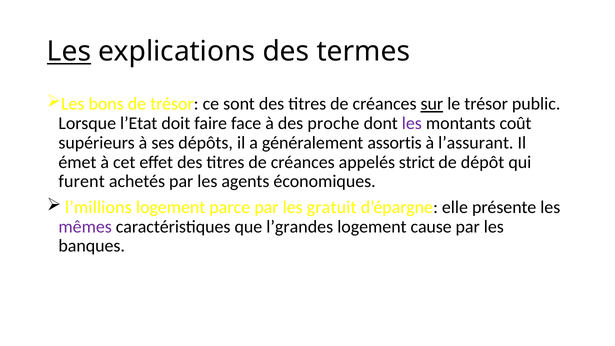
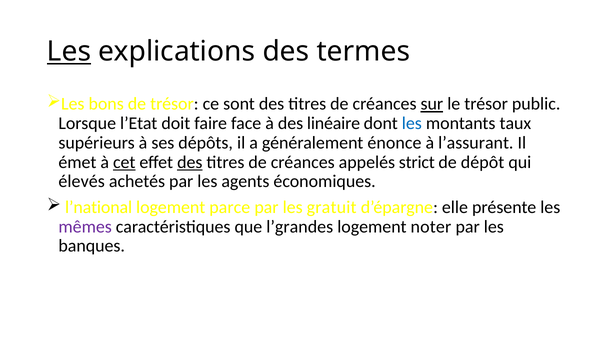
proche: proche -> linéaire (334, 123)
les colour: purple -> blue (412, 123)
coût: coût -> taux (515, 123)
assortis: assortis -> énonce (394, 143)
cet underline: none -> present (124, 162)
des underline: none -> present (190, 162)
furent: furent -> élevés (82, 181)
l’millions: l’millions -> l’national (99, 207)
cause: cause -> noter (431, 227)
